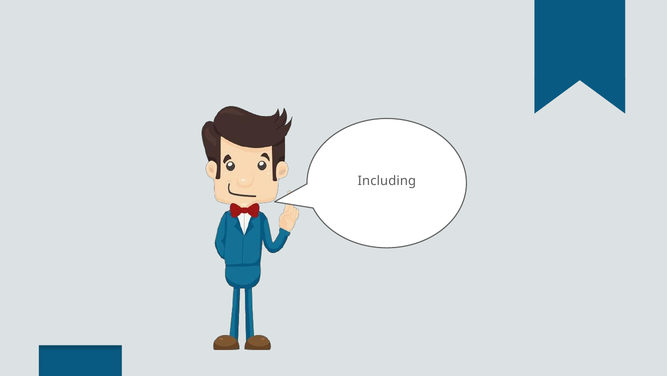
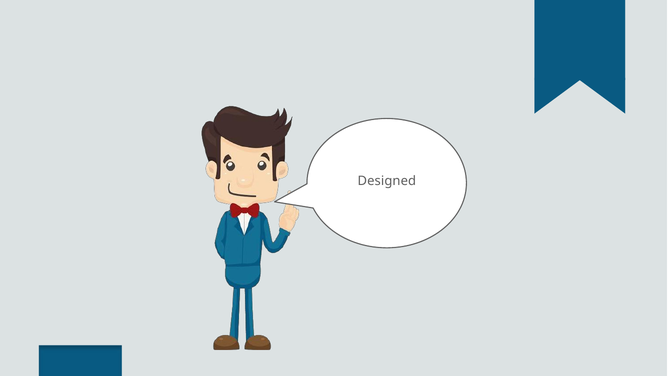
Including: Including -> Designed (387, 181)
